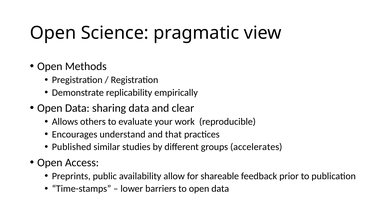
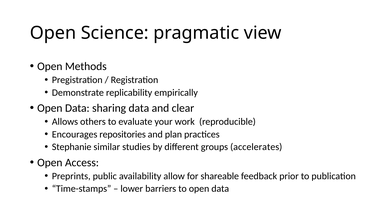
understand: understand -> repositories (123, 134)
that: that -> plan (173, 134)
Published: Published -> Stephanie (72, 147)
